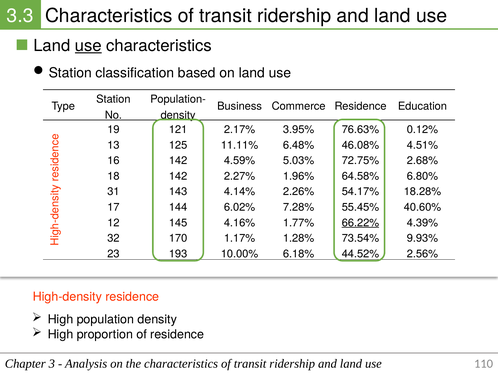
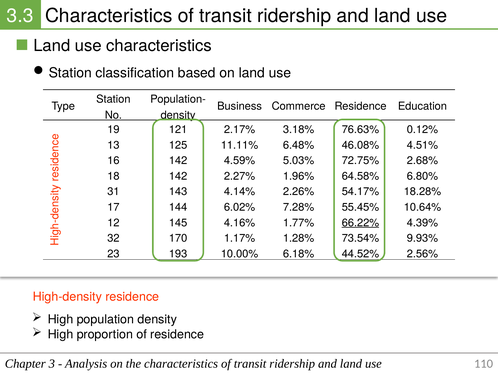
use underline: present -> none (88, 46)
3.95%: 3.95% -> 3.18% (299, 130)
40.60%: 40.60% -> 10.64% (422, 207)
